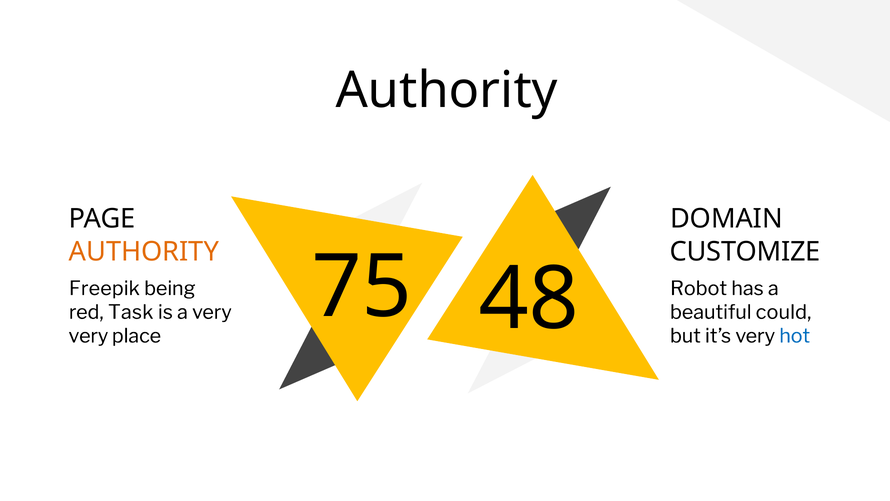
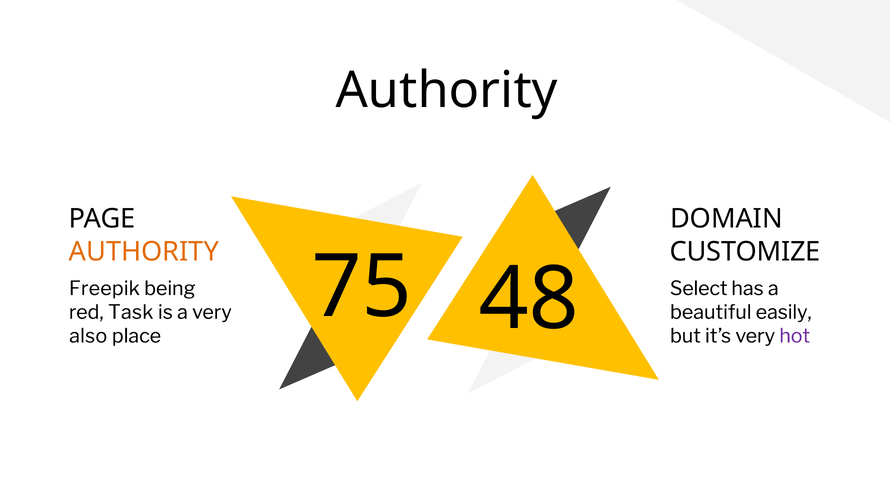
Robot: Robot -> Select (699, 288)
could: could -> easily (784, 312)
very: very -> also (88, 336)
hot colour: blue -> purple (795, 336)
